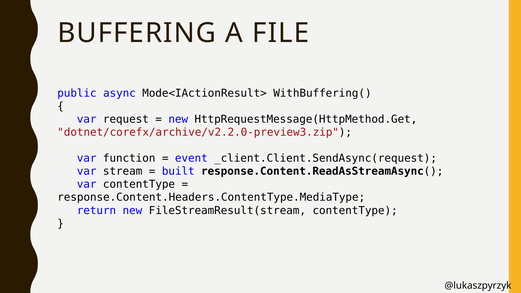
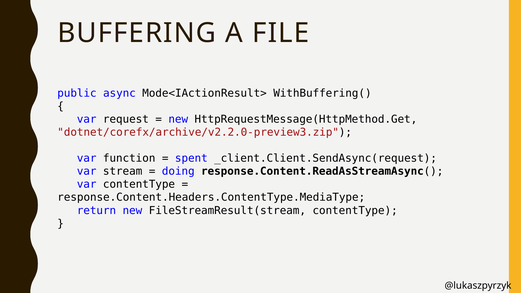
event: event -> spent (191, 158)
built: built -> doing (178, 171)
